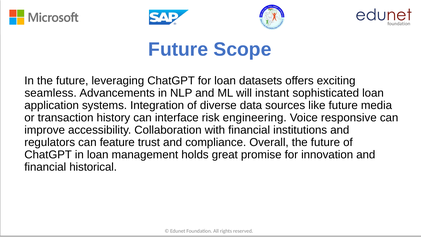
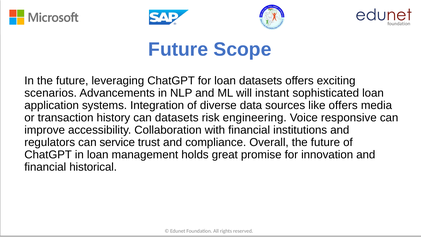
seamless: seamless -> scenarios (51, 93)
like future: future -> offers (343, 105)
can interface: interface -> datasets (177, 118)
feature: feature -> service (117, 142)
